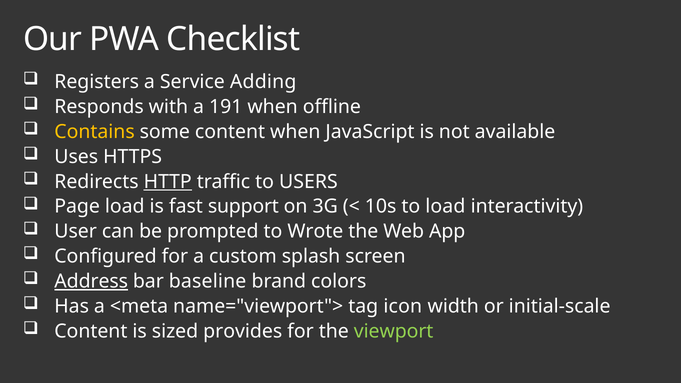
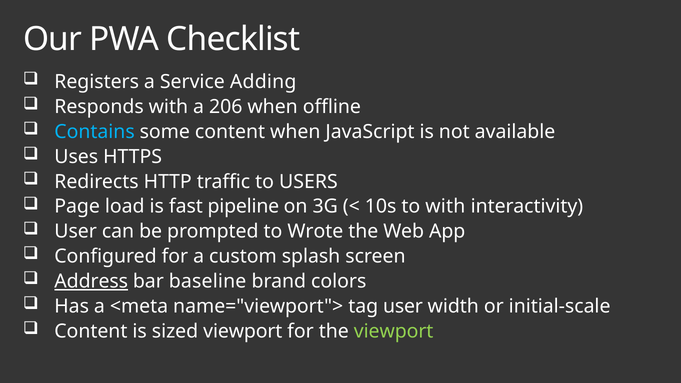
191: 191 -> 206 (226, 107)
Contains colour: yellow -> light blue (95, 132)
HTTP underline: present -> none (168, 182)
support: support -> pipeline (243, 207)
to load: load -> with (445, 207)
tag icon: icon -> user (403, 306)
sized provides: provides -> viewport (243, 331)
